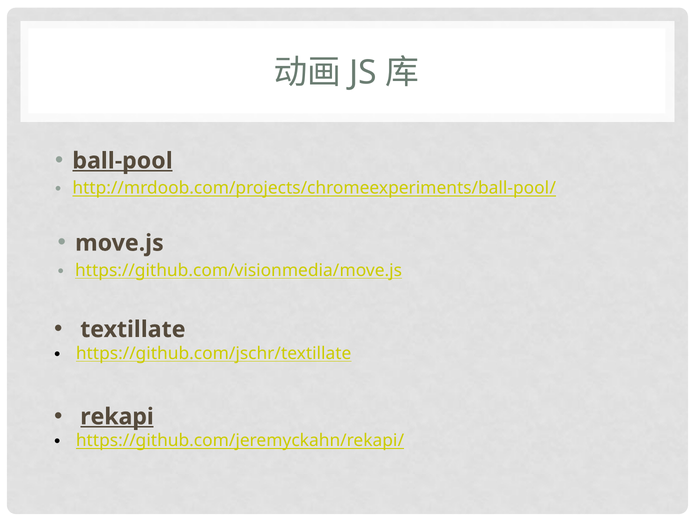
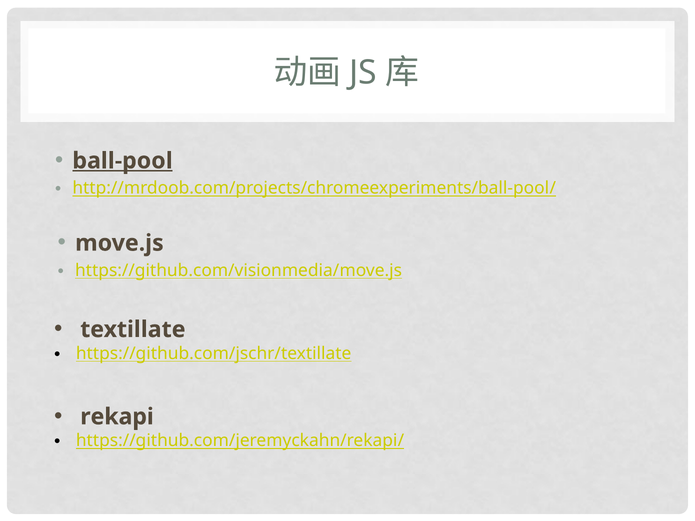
rekapi underline: present -> none (117, 417)
